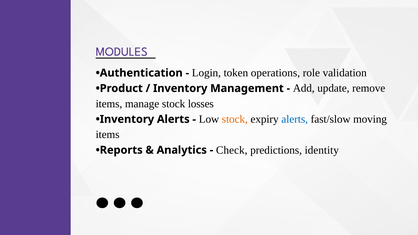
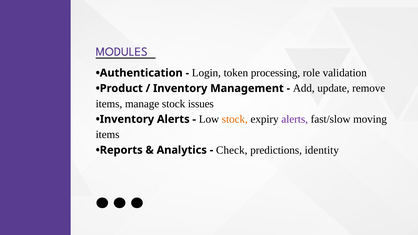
operations: operations -> processing (276, 73)
losses: losses -> issues (201, 104)
alerts colour: blue -> purple (295, 119)
